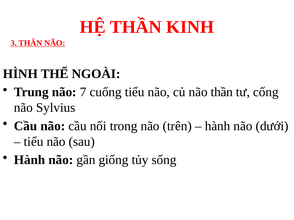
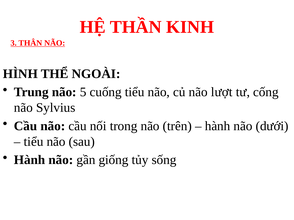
7: 7 -> 5 (83, 92)
não thần: thần -> lượt (222, 92)
